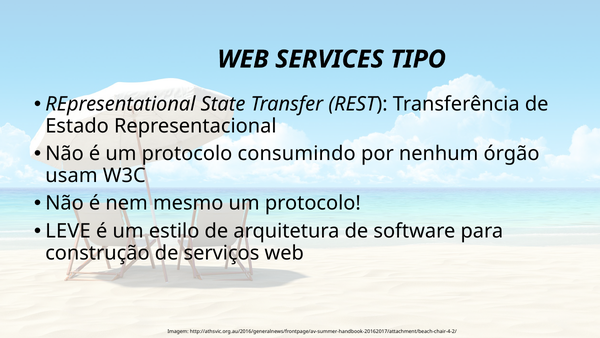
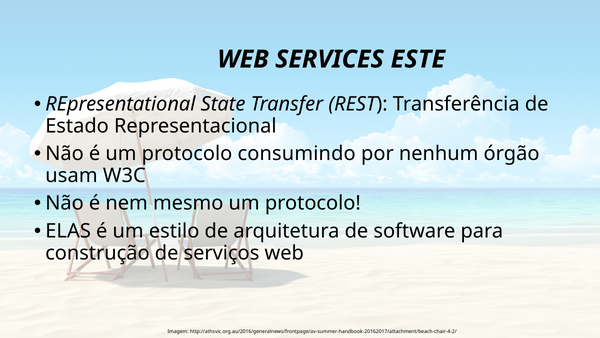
TIPO: TIPO -> ESTE (418, 59)
LEVE: LEVE -> ELAS (68, 231)
